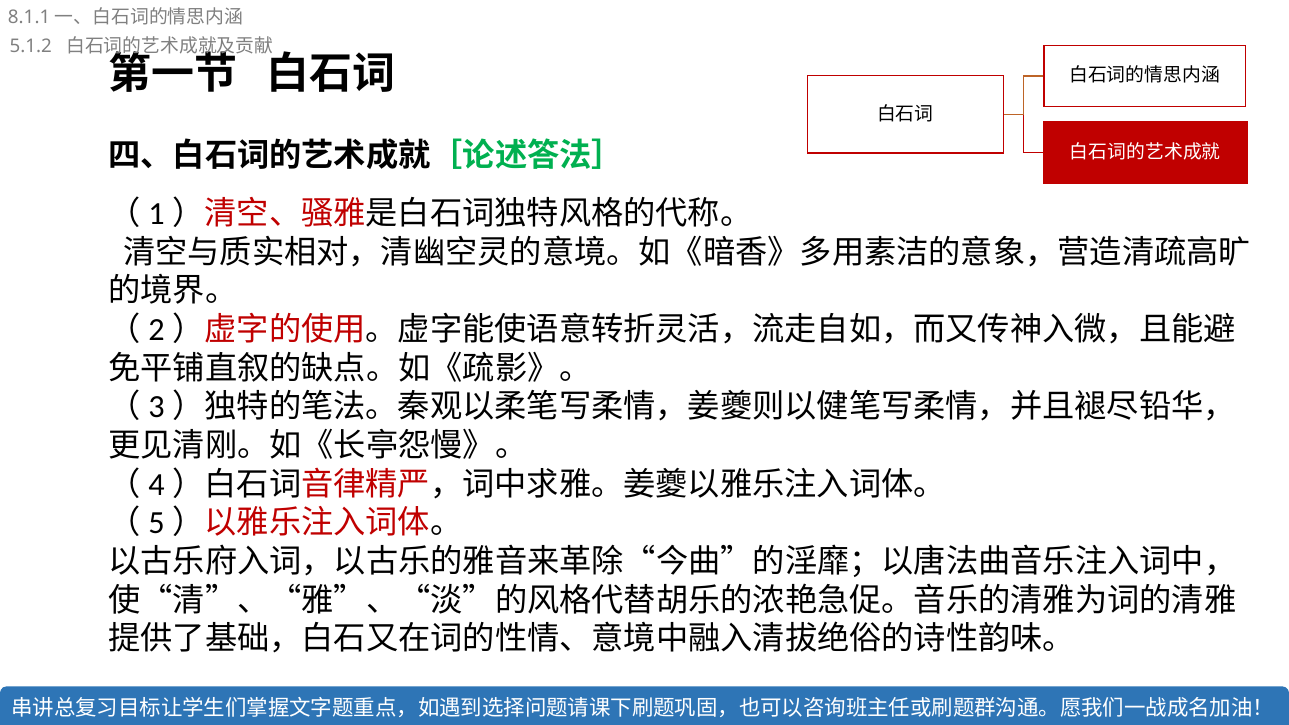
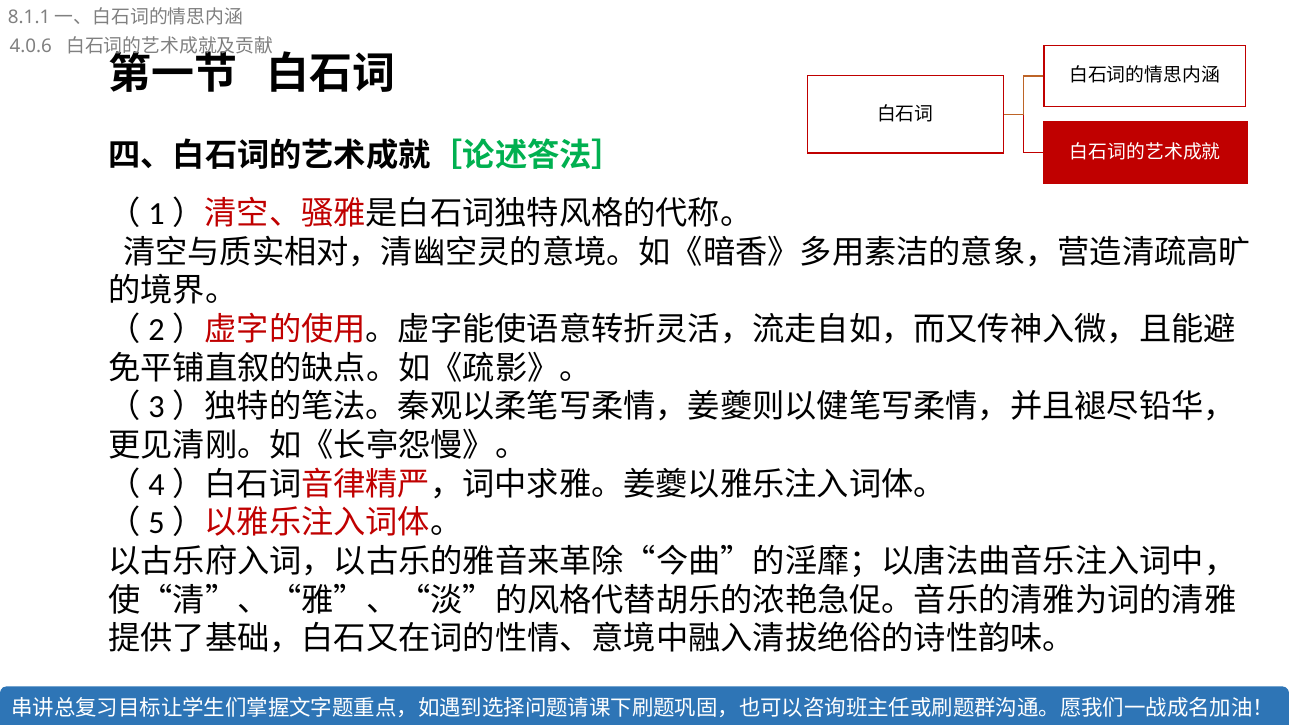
5.1.2: 5.1.2 -> 4.0.6 (31, 46)
